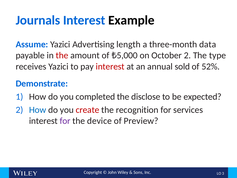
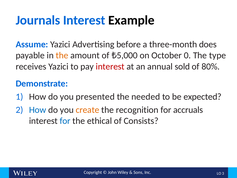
length: length -> before (129, 44)
data: data -> does (208, 44)
the colour: red -> orange (62, 55)
October 2: 2 -> 0 (187, 55)
52%: 52% -> 80% (211, 66)
completed: completed -> presented (95, 97)
disclose: disclose -> needed (146, 97)
create colour: red -> orange (88, 110)
services: services -> accruals (188, 110)
for colour: purple -> blue (65, 121)
device: device -> ethical (100, 121)
Preview: Preview -> Consists (141, 121)
